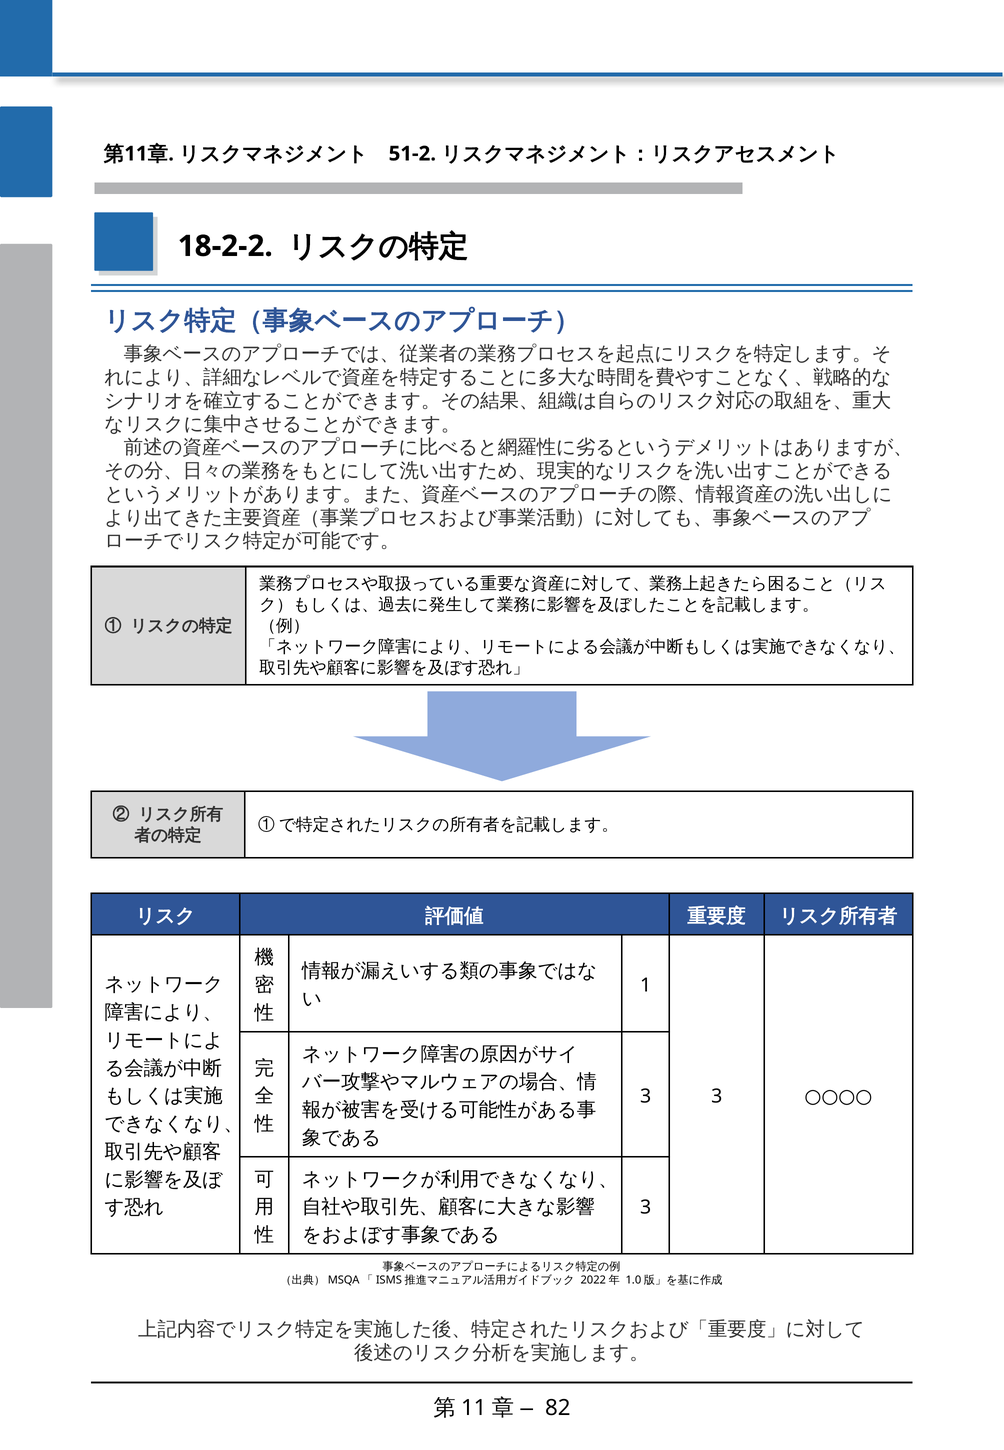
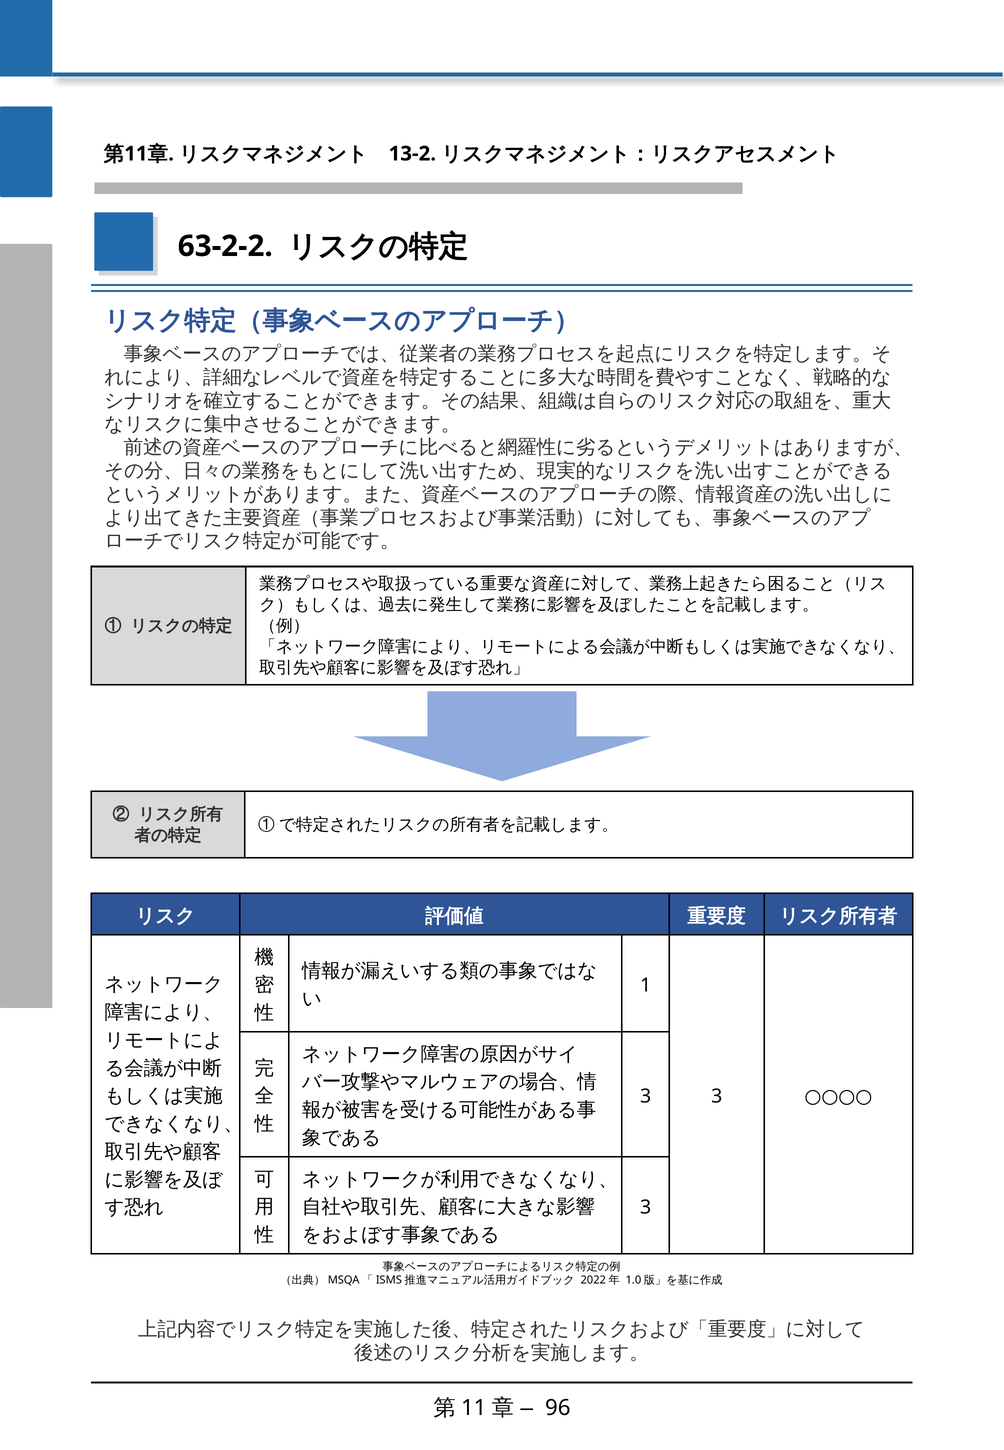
51-2: 51-2 -> 13-2 (412, 154)
18-2-2: 18-2-2 -> 63-2-2 (225, 246)
82: 82 -> 96 (558, 1408)
